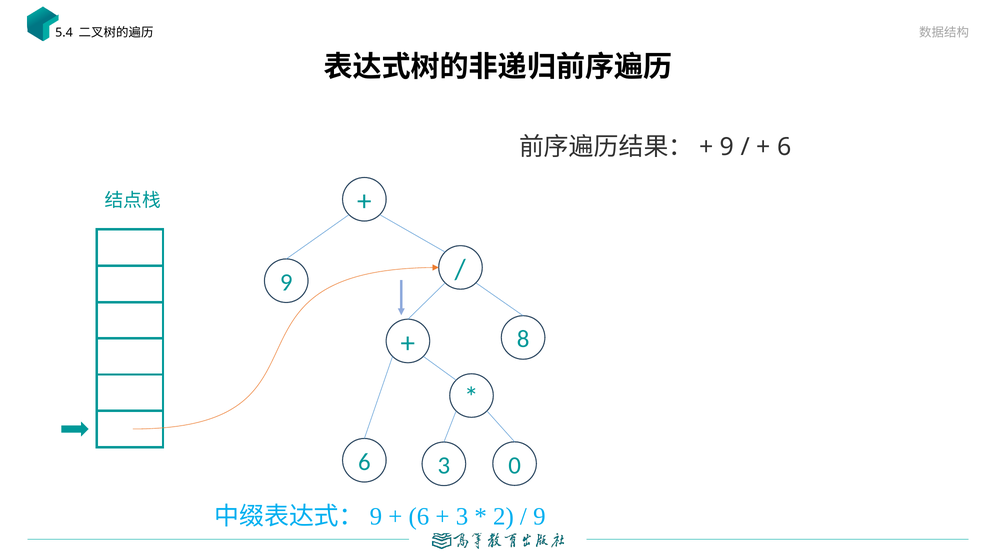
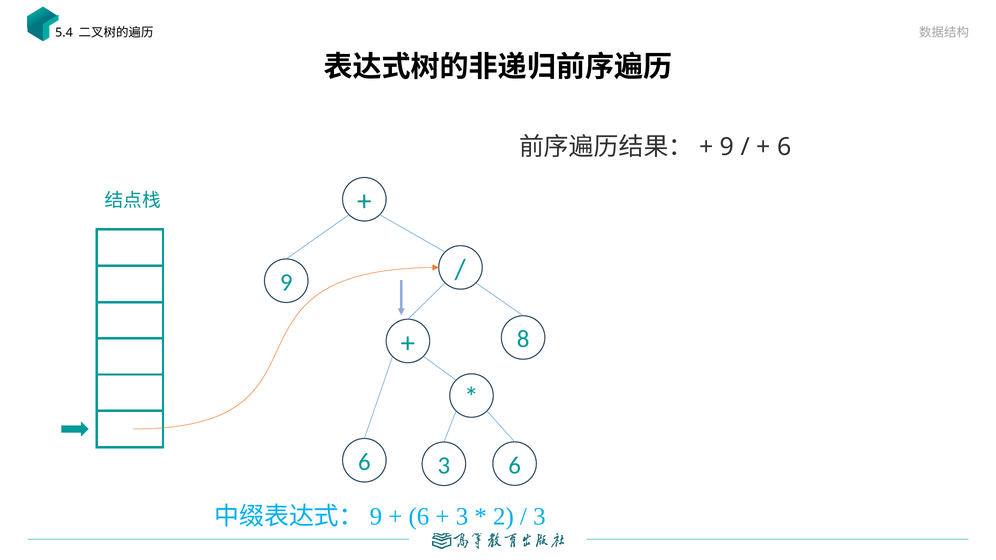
3 0: 0 -> 6 (515, 466)
9: 9 -> 3 (539, 517)
